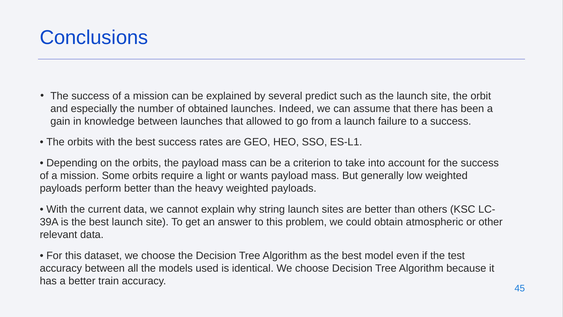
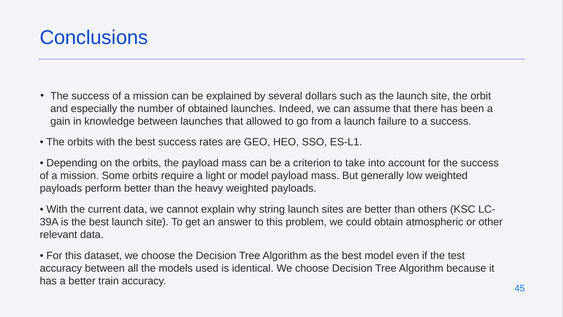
predict: predict -> dollars (321, 96)
or wants: wants -> model (254, 176)
